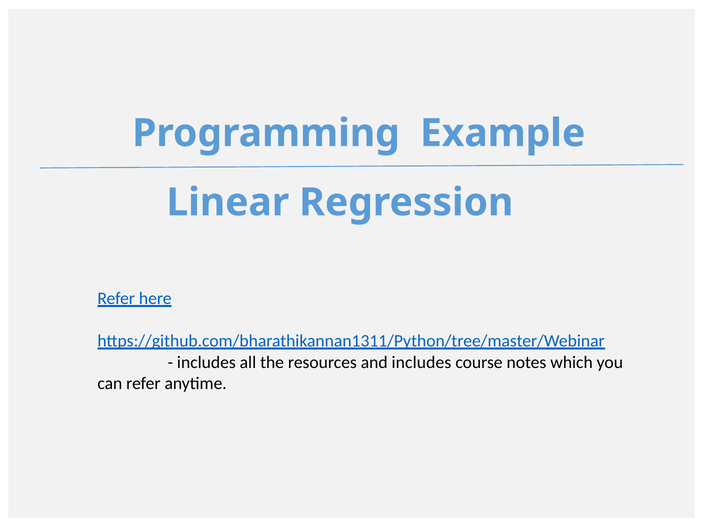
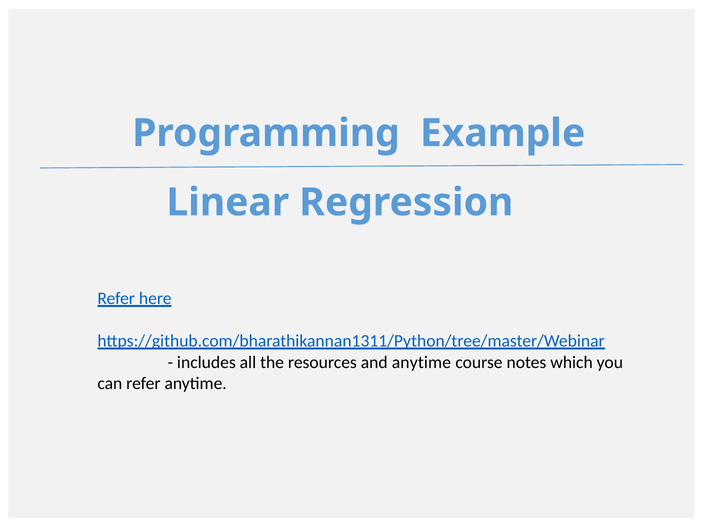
and includes: includes -> anytime (421, 362)
